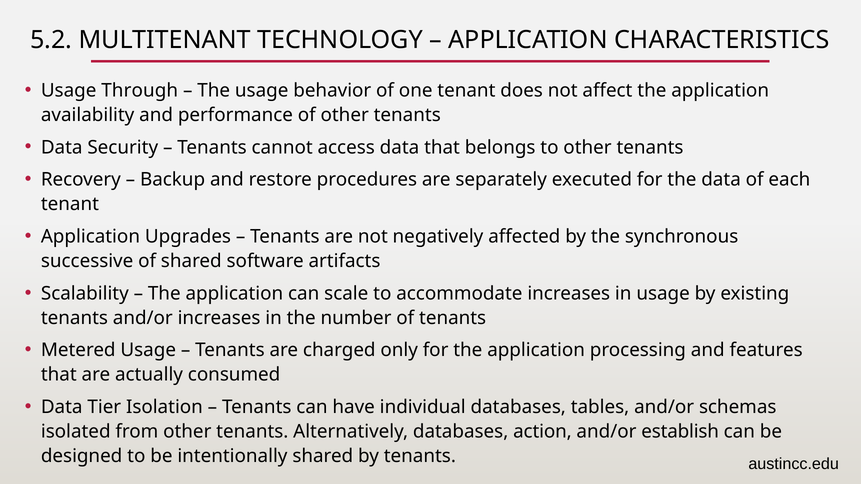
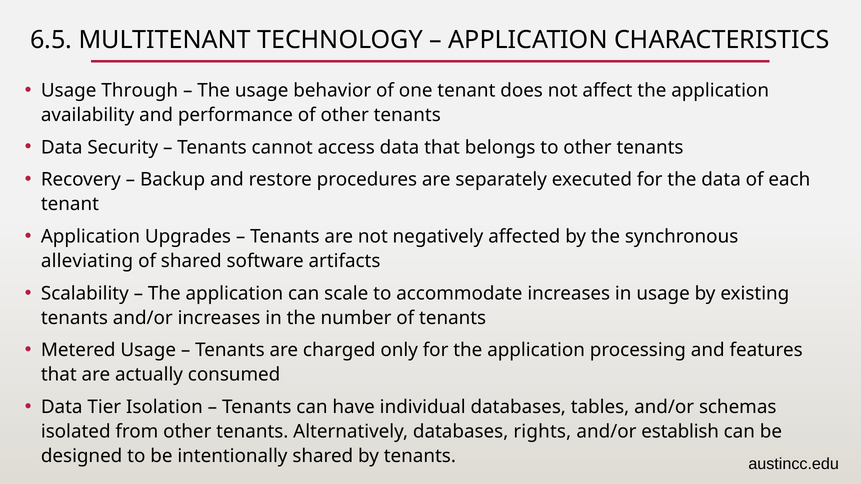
5.2: 5.2 -> 6.5 (51, 40)
successive: successive -> alleviating (87, 261)
action: action -> rights (542, 432)
